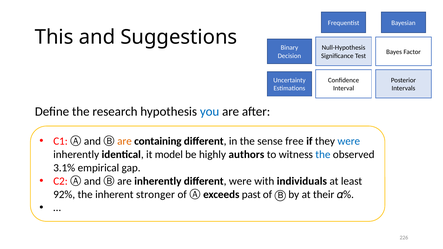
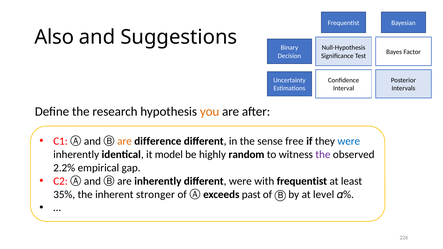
This: This -> Also (54, 37)
you colour: blue -> orange (210, 112)
containing: containing -> difference (158, 141)
authors: authors -> random (246, 155)
the colour: blue -> purple (323, 155)
3.1%: 3.1% -> 2.2% (64, 168)
with individuals: individuals -> frequentist (302, 181)
92%: 92% -> 35% (64, 195)
their: their -> level (324, 195)
